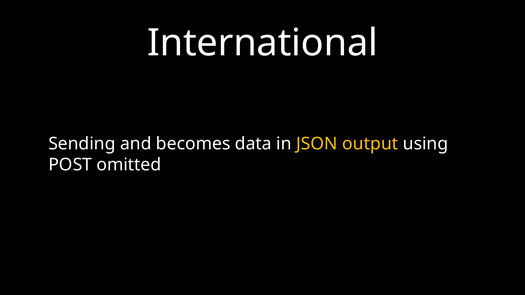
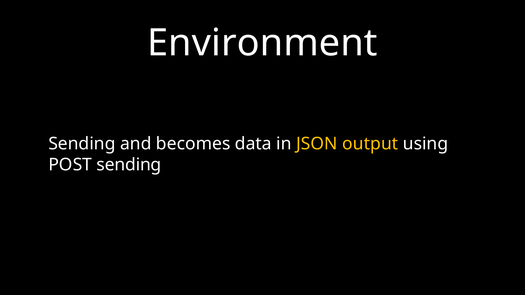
International: International -> Environment (262, 43)
POST omitted: omitted -> sending (129, 165)
